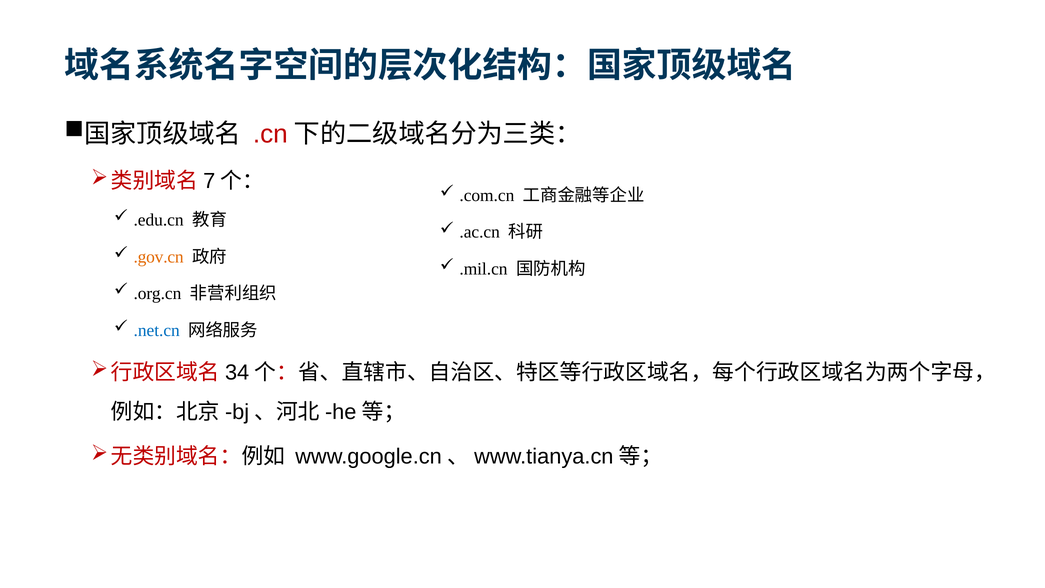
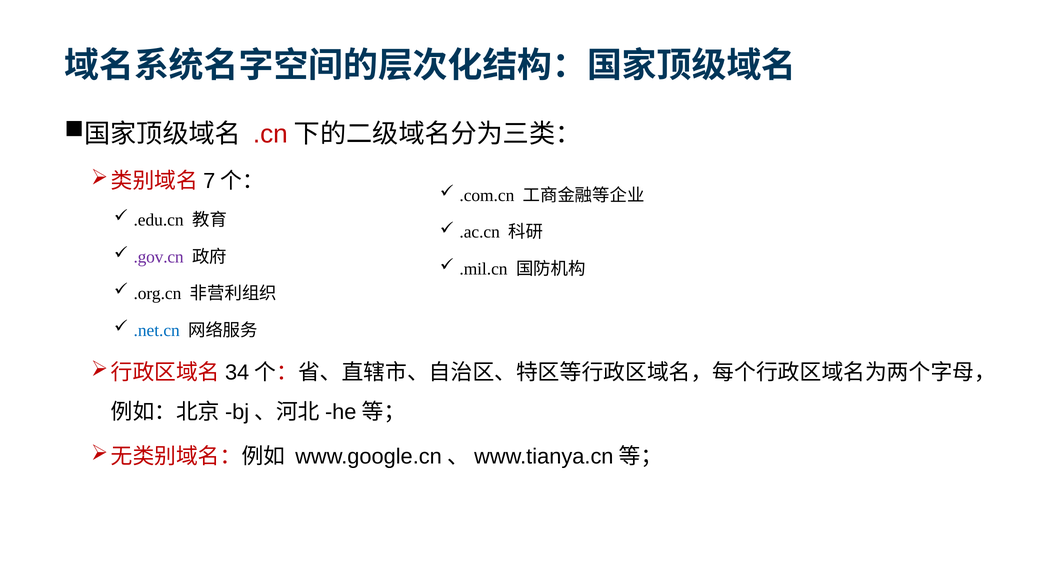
.gov.cn colour: orange -> purple (159, 257)
